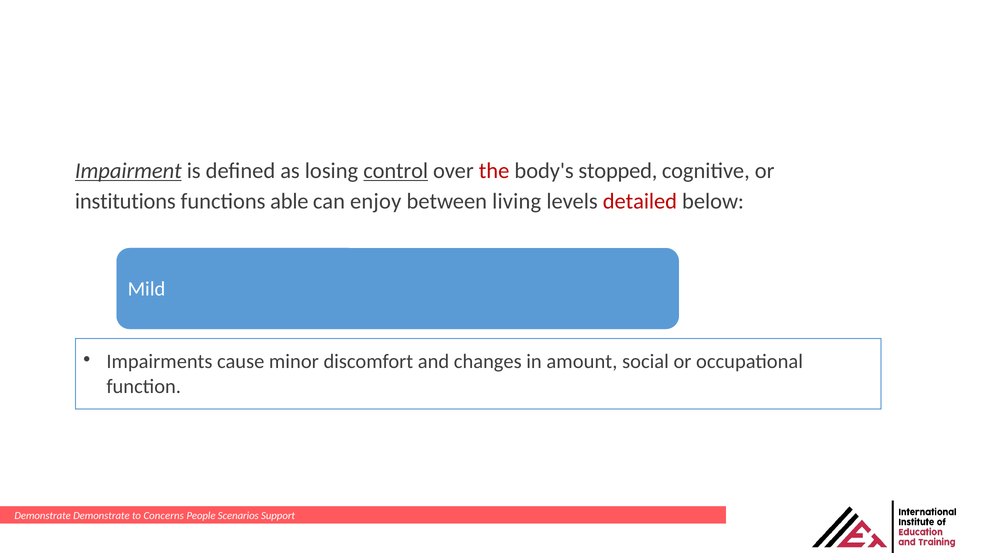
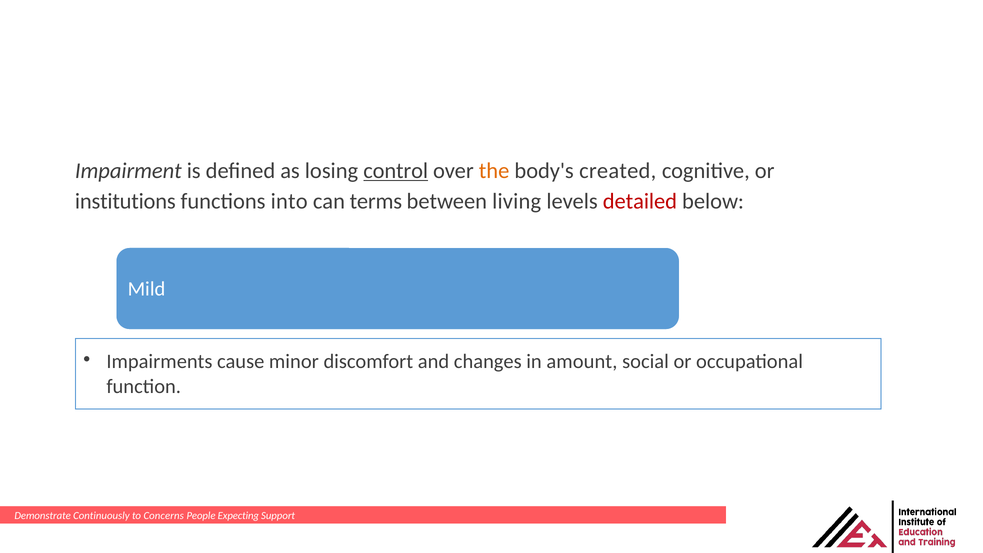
Impairment underline: present -> none (128, 171)
the colour: red -> orange (494, 171)
stopped: stopped -> created (618, 171)
able: able -> into (289, 201)
enjoy: enjoy -> terms (376, 201)
Demonstrate Demonstrate: Demonstrate -> Continuously (101, 516)
Scenarios: Scenarios -> Expecting (238, 516)
